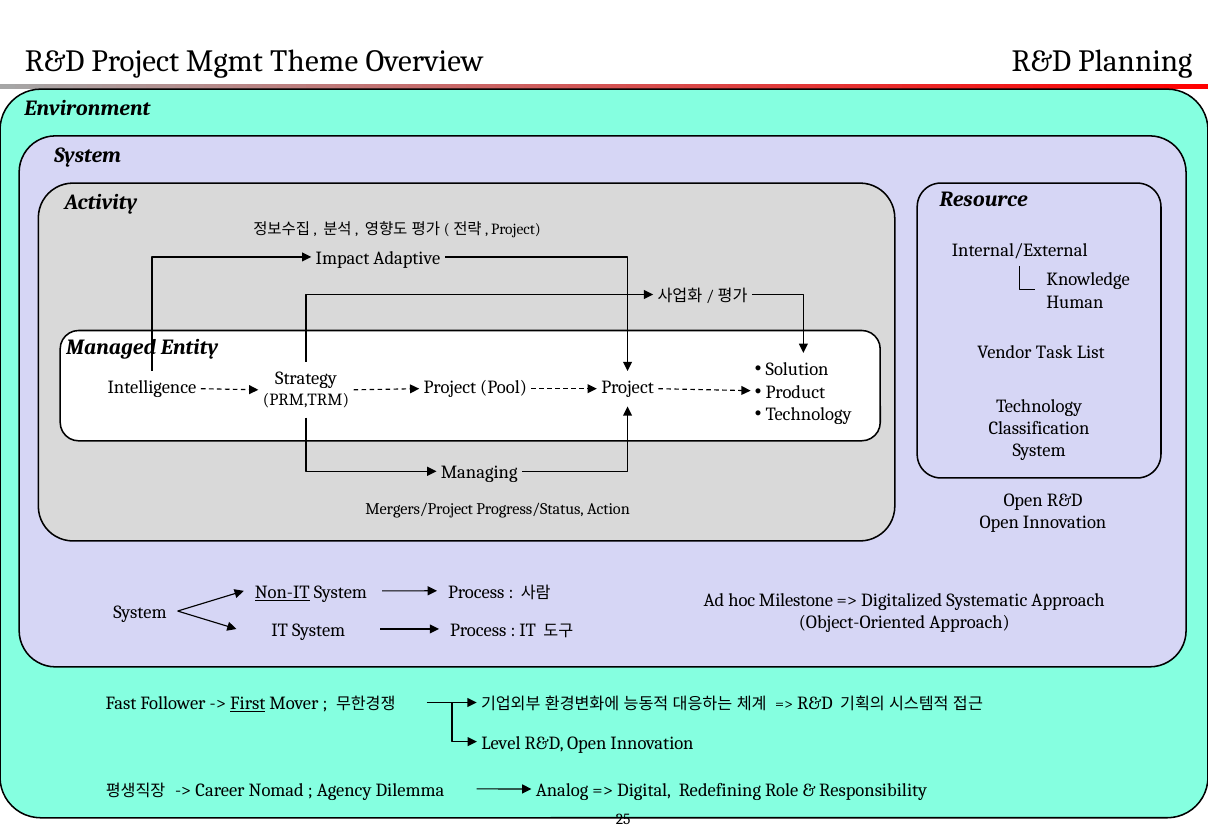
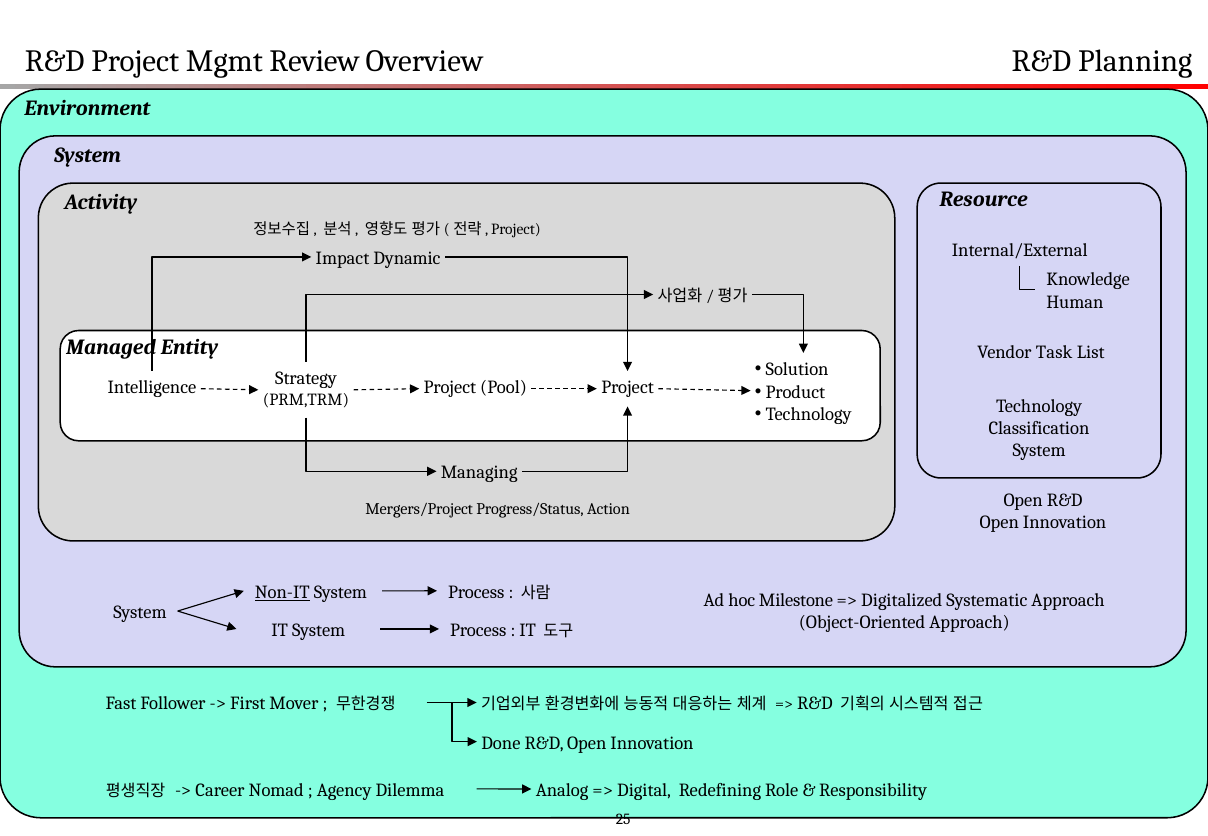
Theme: Theme -> Review (315, 62)
Adaptive: Adaptive -> Dynamic (407, 258)
First underline: present -> none (248, 704)
Level: Level -> Done (501, 743)
